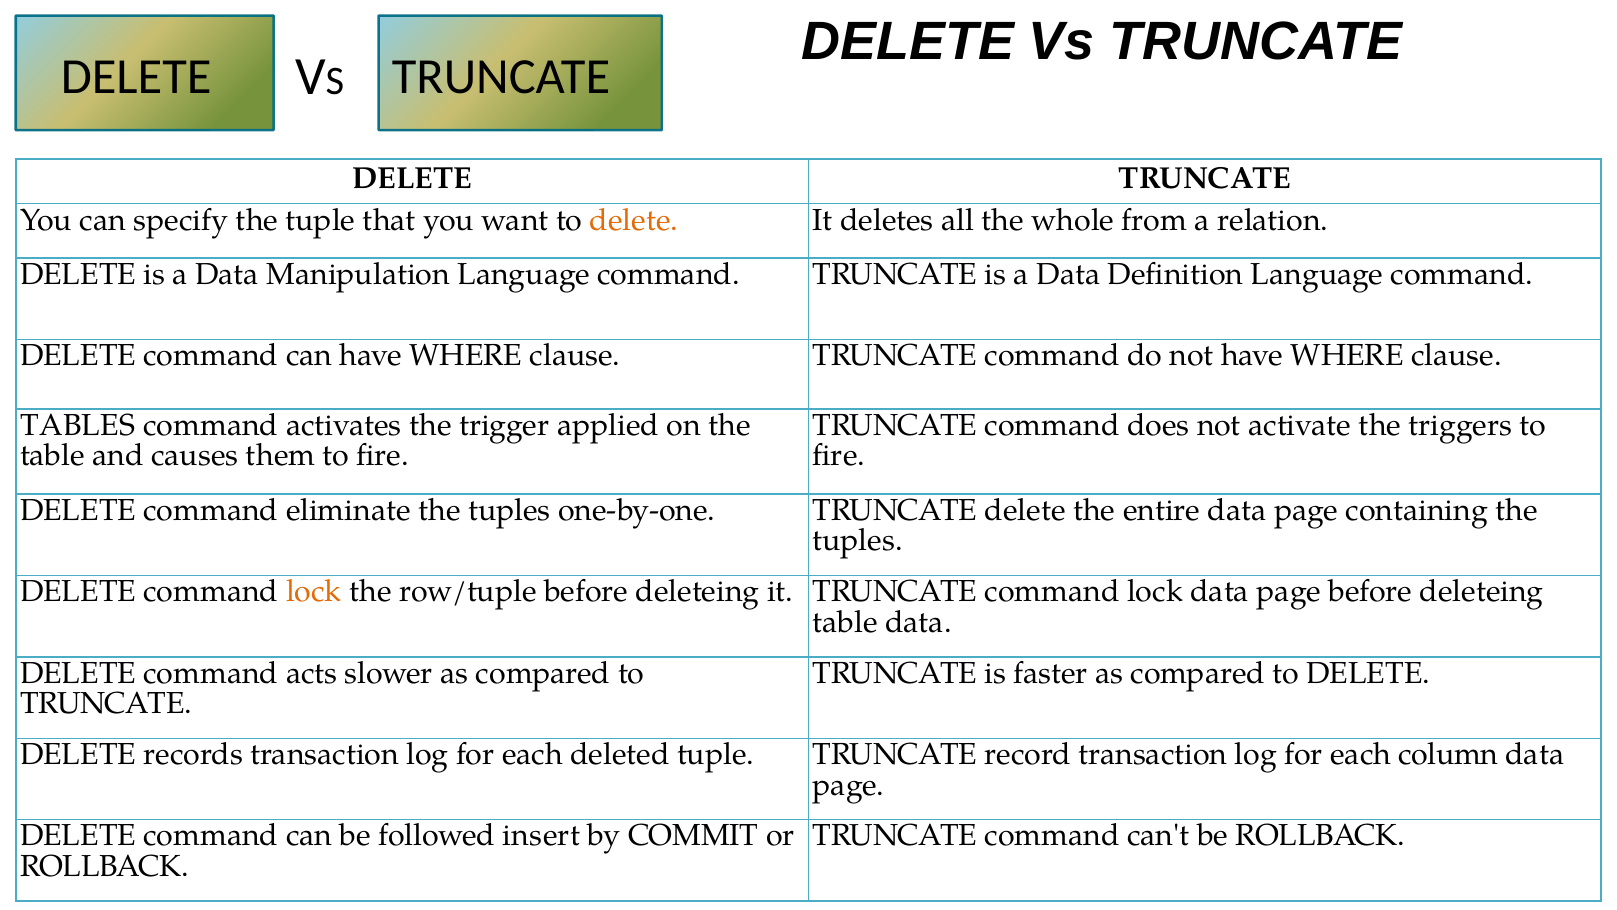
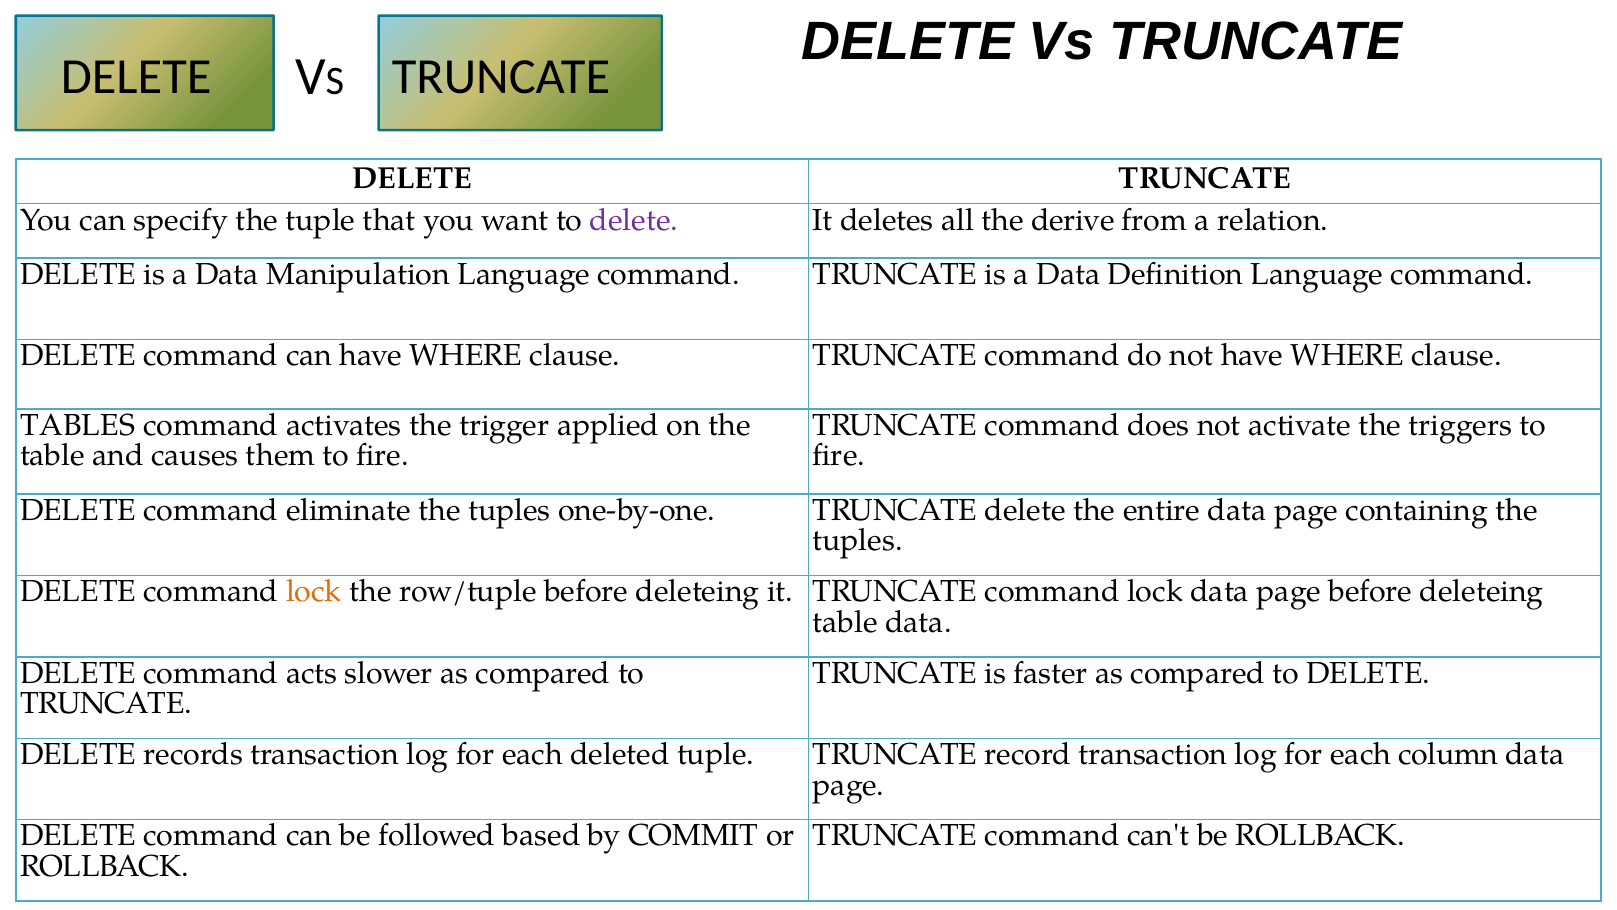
delete colour: orange -> purple (634, 220)
whole: whole -> derive (1073, 220)
insert: insert -> based (542, 836)
